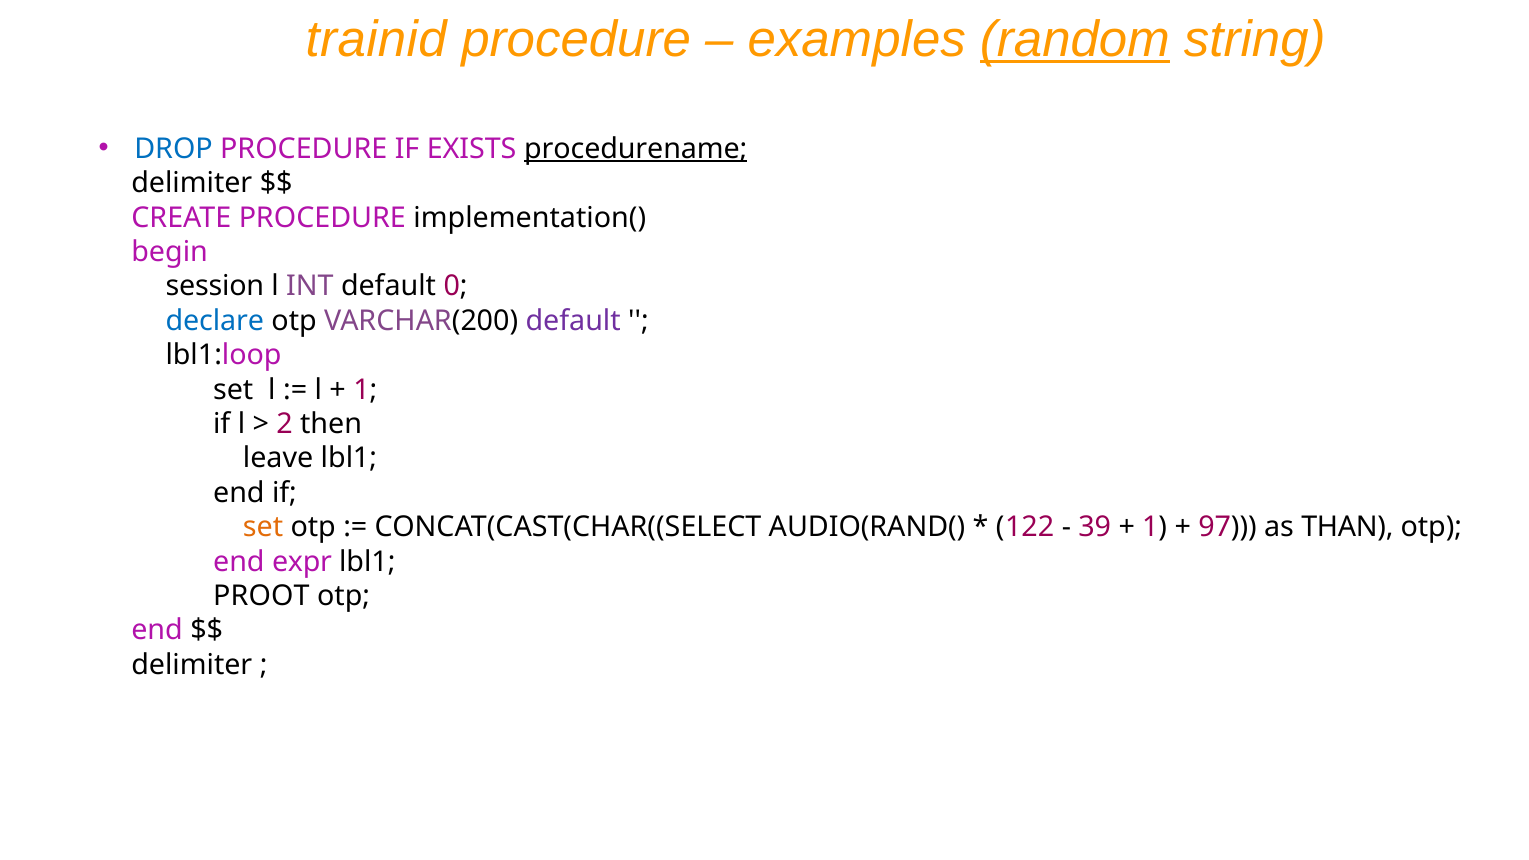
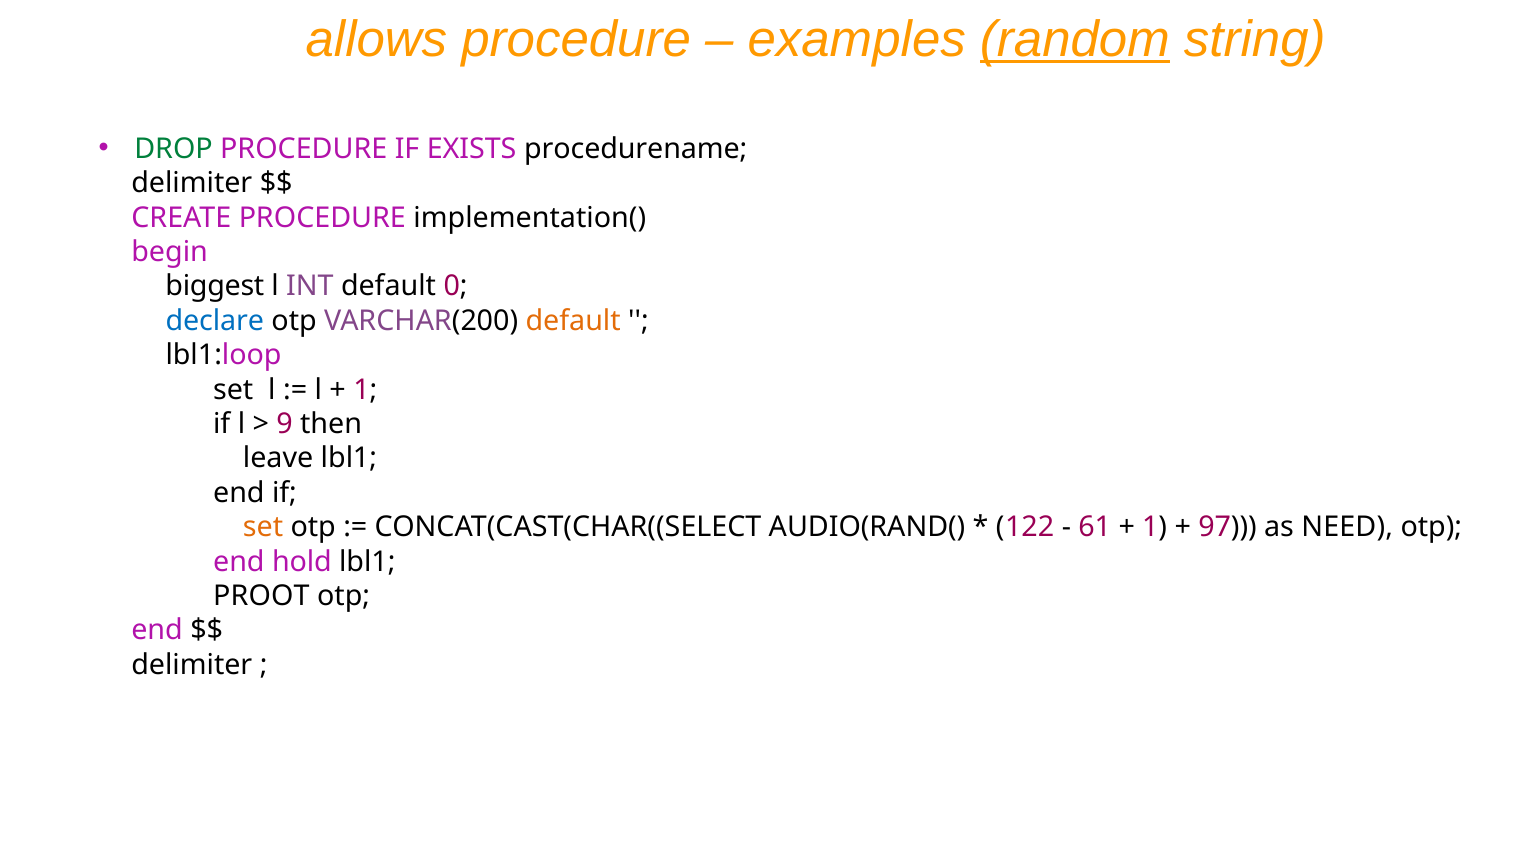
trainid: trainid -> allows (376, 40)
DROP colour: blue -> green (174, 149)
procedurename underline: present -> none (636, 149)
session: session -> biggest (215, 286)
default colour: purple -> orange (573, 321)
2: 2 -> 9 (285, 424)
39: 39 -> 61 (1095, 527)
THAN: THAN -> NEED (1347, 527)
expr: expr -> hold (302, 562)
